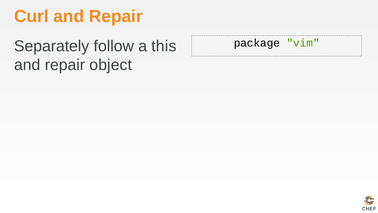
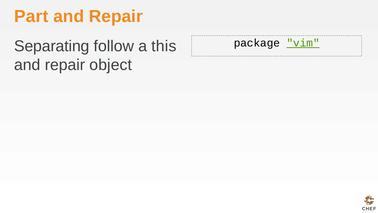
Curl: Curl -> Part (31, 16)
Separately: Separately -> Separating (52, 46)
vim underline: none -> present (303, 43)
